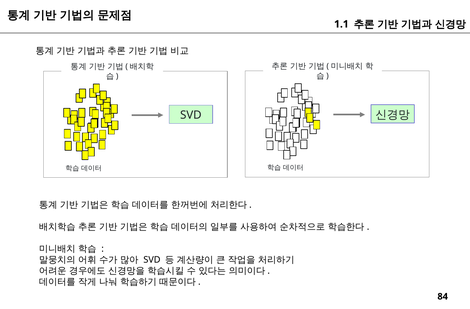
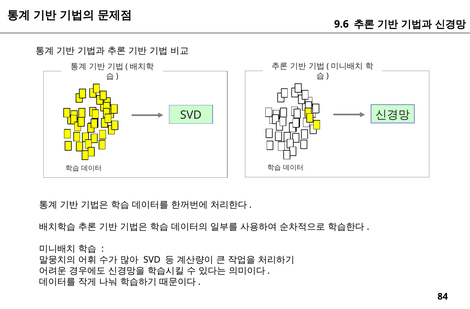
1.1: 1.1 -> 9.6 (341, 24)
